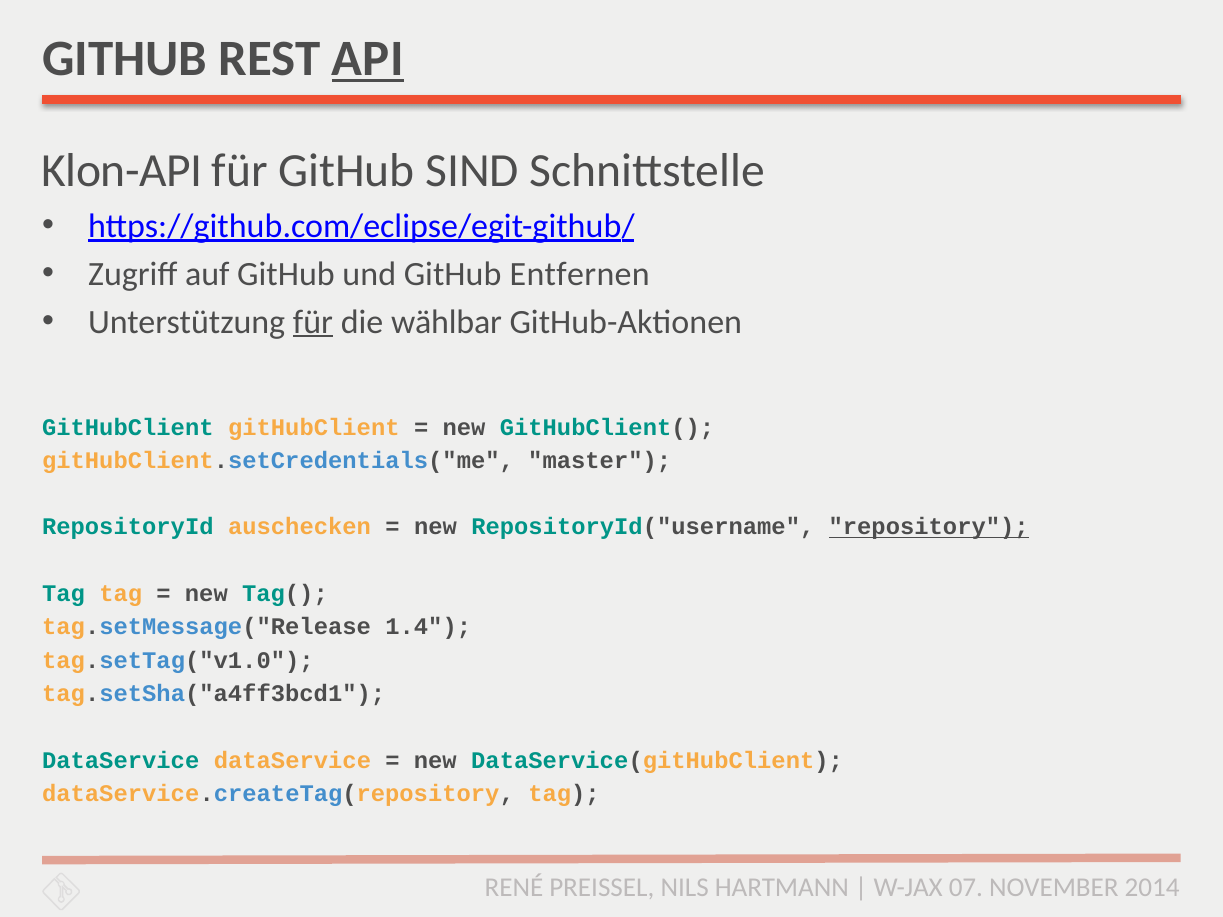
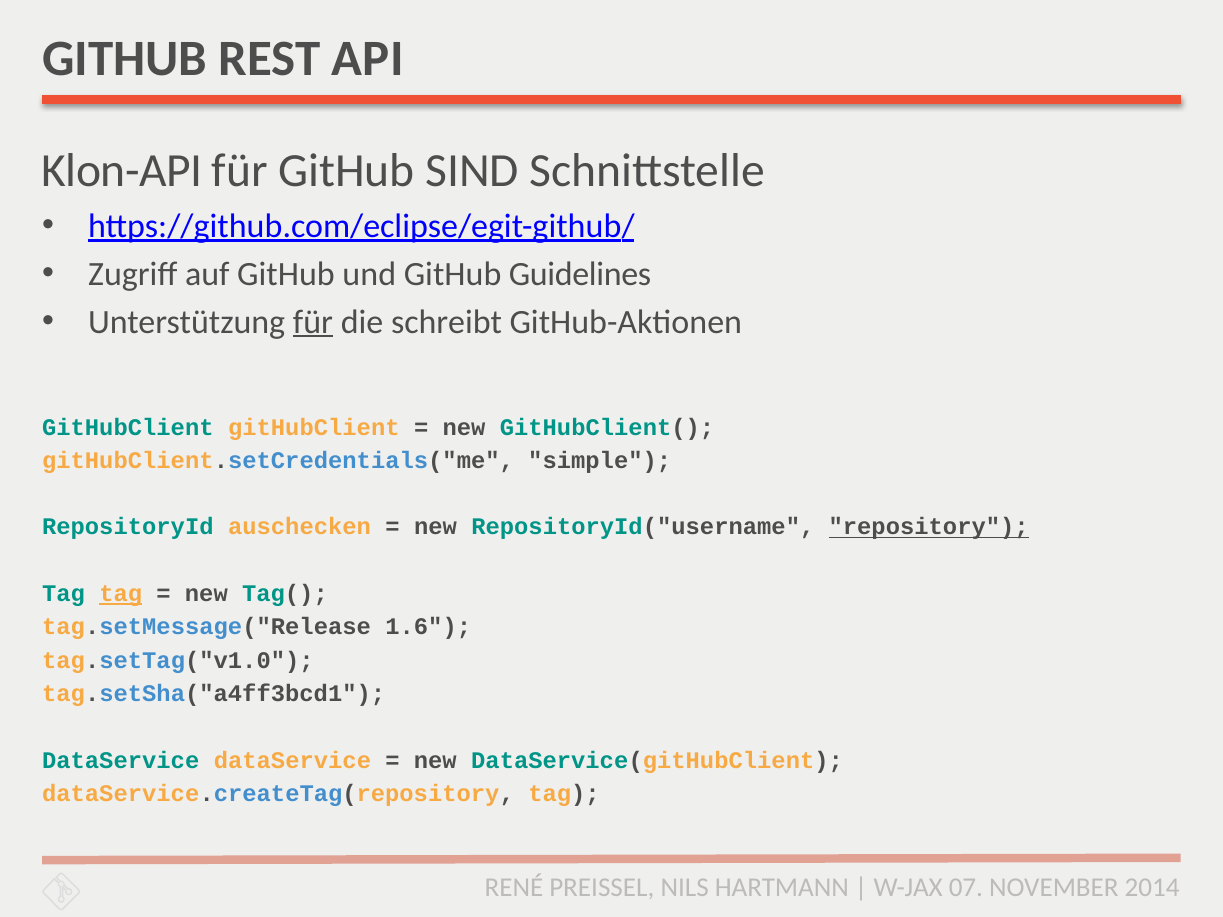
API underline: present -> none (368, 59)
Entfernen: Entfernen -> Guidelines (580, 274)
wählbar: wählbar -> schreibt (446, 322)
master: master -> simple (600, 461)
tag underline: none -> present (121, 594)
1.4: 1.4 -> 1.6 (428, 627)
